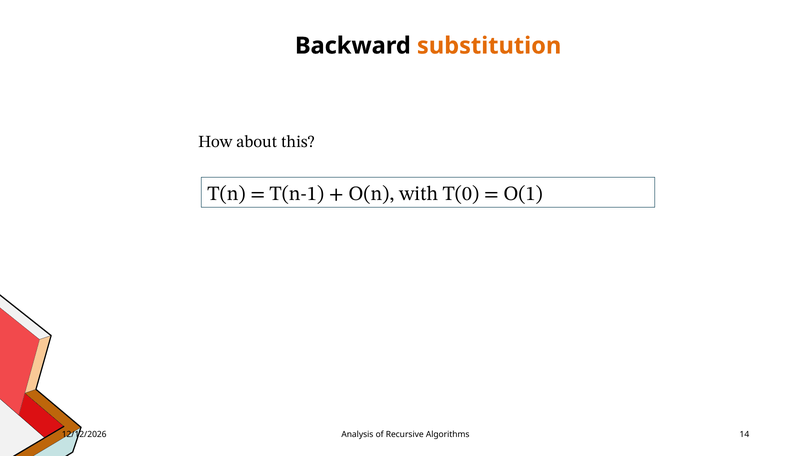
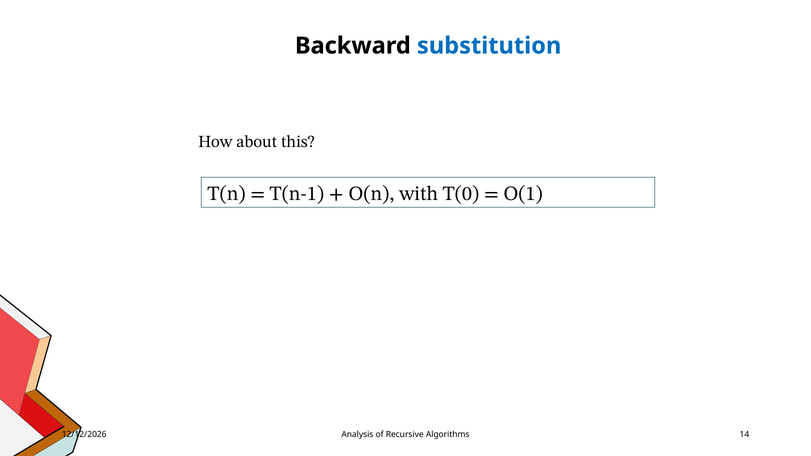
substitution colour: orange -> blue (489, 46)
